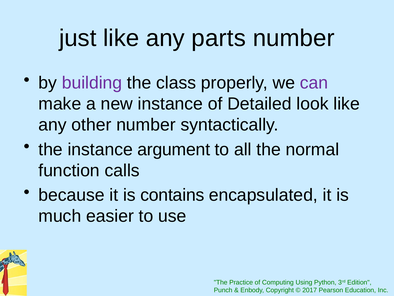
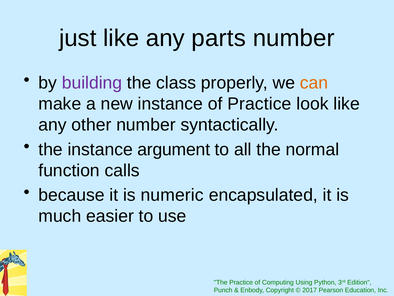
can colour: purple -> orange (314, 83)
of Detailed: Detailed -> Practice (259, 104)
contains: contains -> numeric (172, 195)
